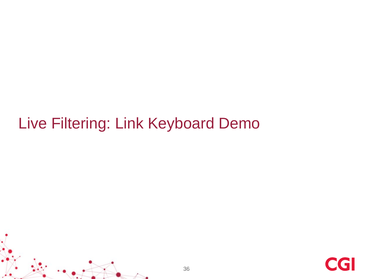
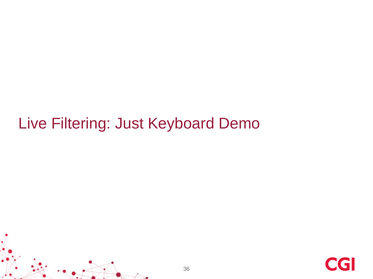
Link: Link -> Just (129, 124)
